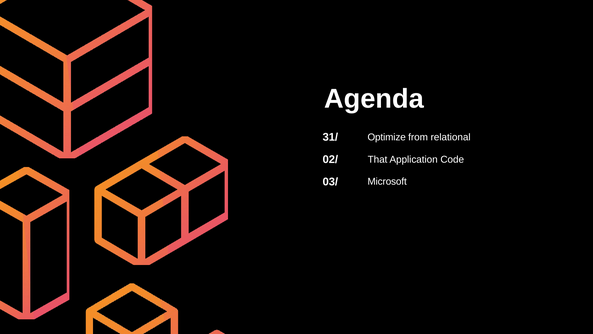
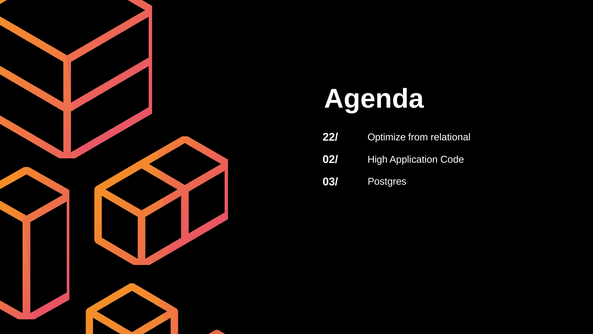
31/: 31/ -> 22/ (330, 137)
That: That -> High (378, 159)
Microsoft: Microsoft -> Postgres (387, 181)
